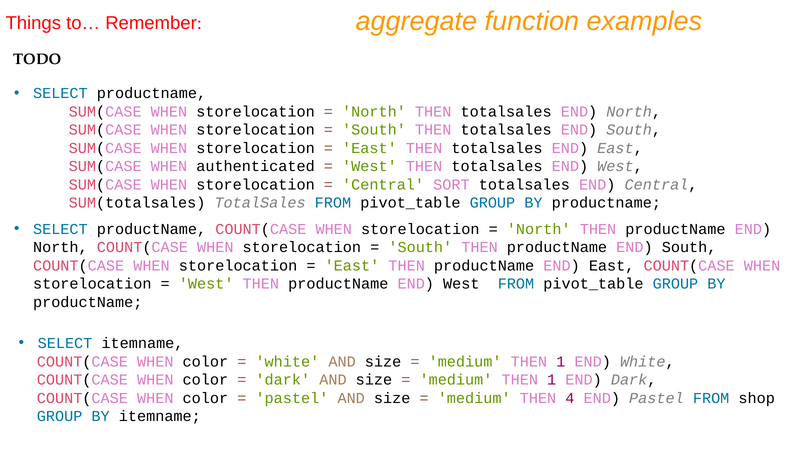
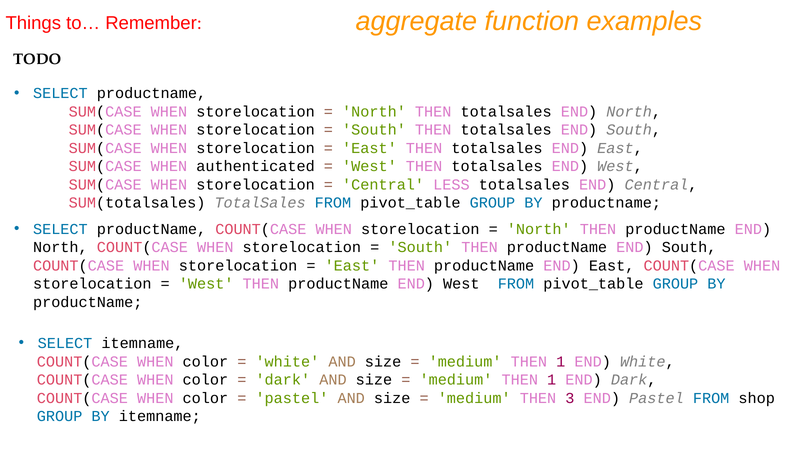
SORT: SORT -> LESS (451, 184)
4: 4 -> 3 (570, 398)
